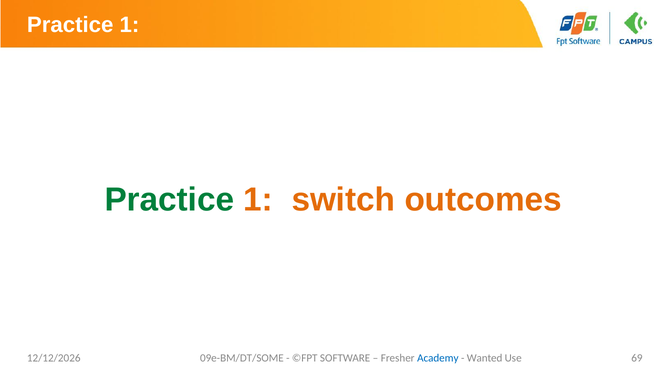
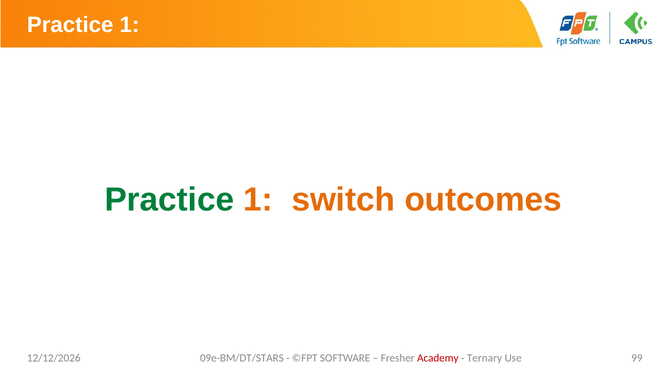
09e-BM/DT/SOME: 09e-BM/DT/SOME -> 09e-BM/DT/STARS (242, 358)
Academy colour: blue -> red (438, 358)
Wanted: Wanted -> Ternary (484, 358)
69: 69 -> 99 (637, 358)
